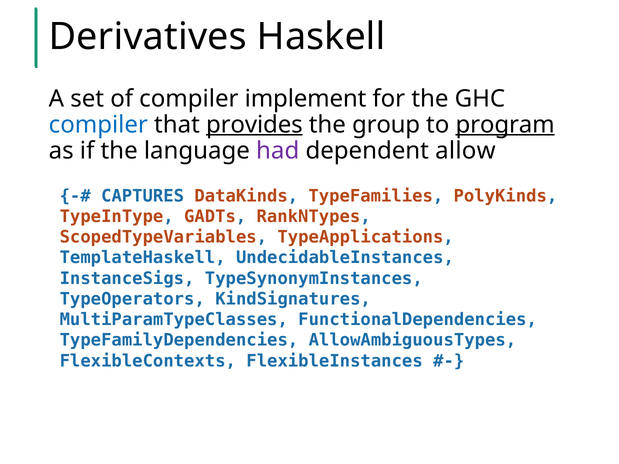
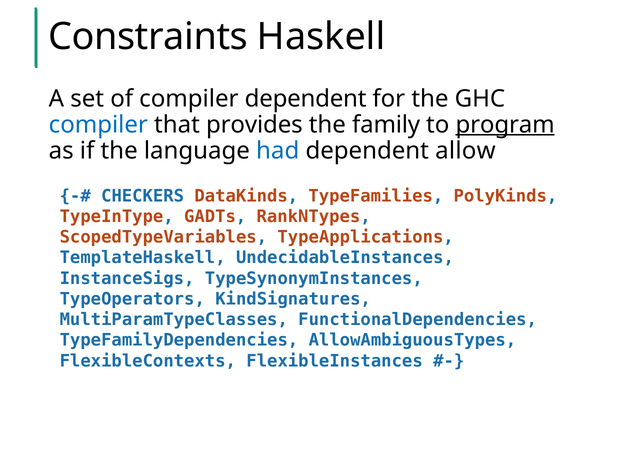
Derivatives: Derivatives -> Constraints (148, 37)
compiler implement: implement -> dependent (306, 99)
provides underline: present -> none (254, 125)
group: group -> family (386, 125)
had colour: purple -> blue (278, 151)
CAPTURES: CAPTURES -> CHECKERS (143, 196)
